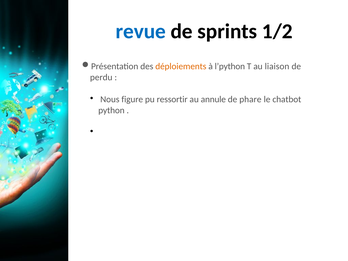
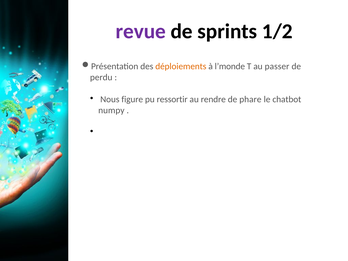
revue colour: blue -> purple (141, 31)
l’python: l’python -> l’monde (230, 66)
liaison: liaison -> passer (277, 66)
annule: annule -> rendre (213, 99)
python: python -> numpy (111, 110)
